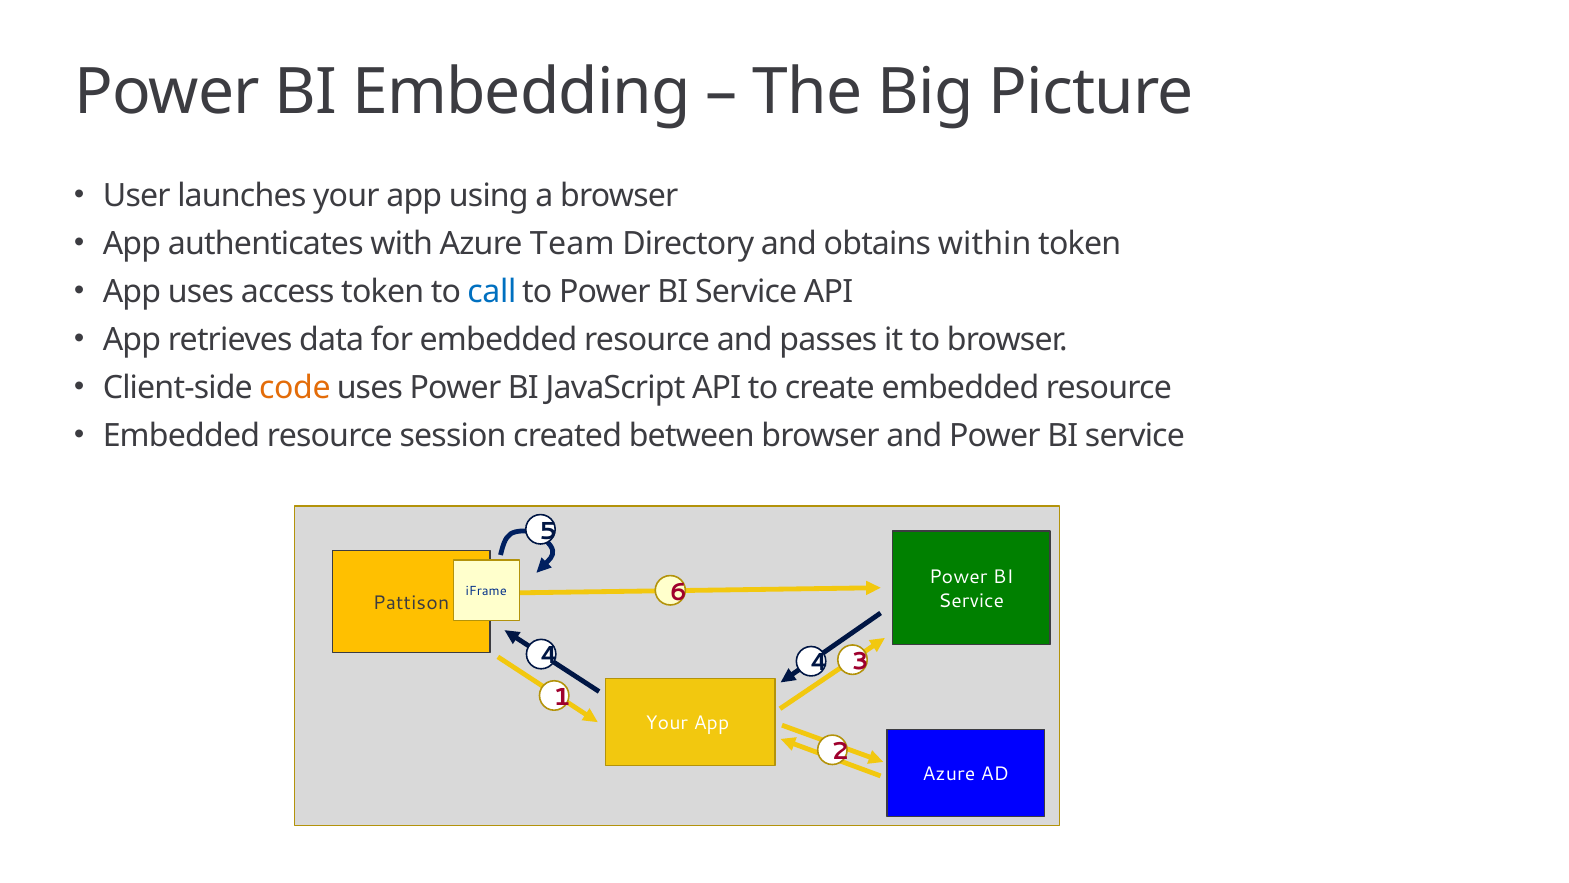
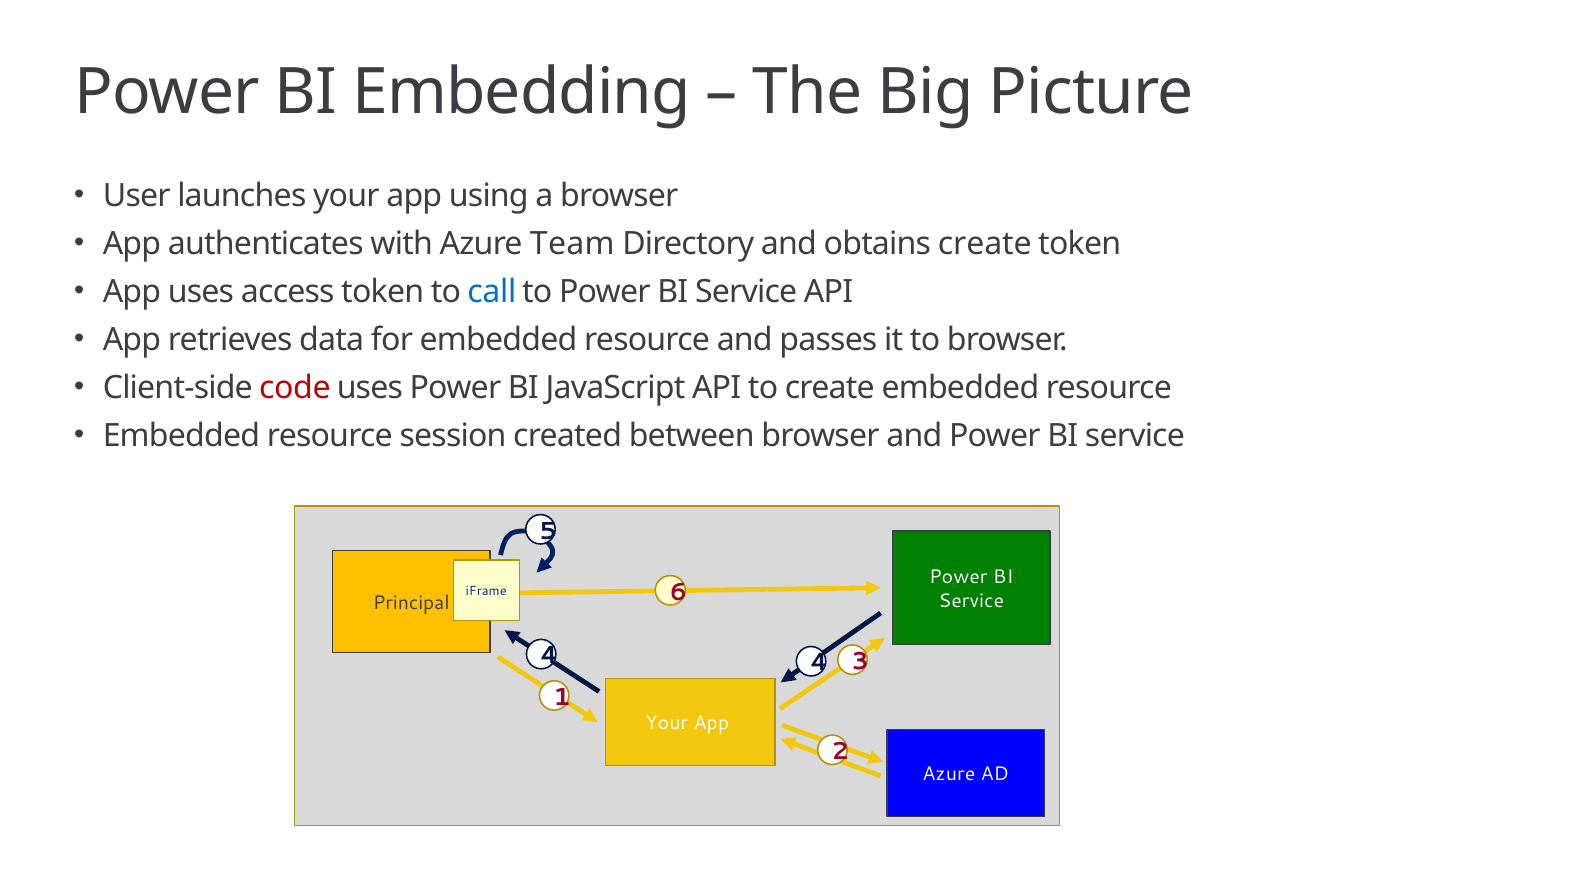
obtains within: within -> create (985, 243)
code colour: orange -> red (295, 388)
Pattison: Pattison -> Principal (411, 602)
